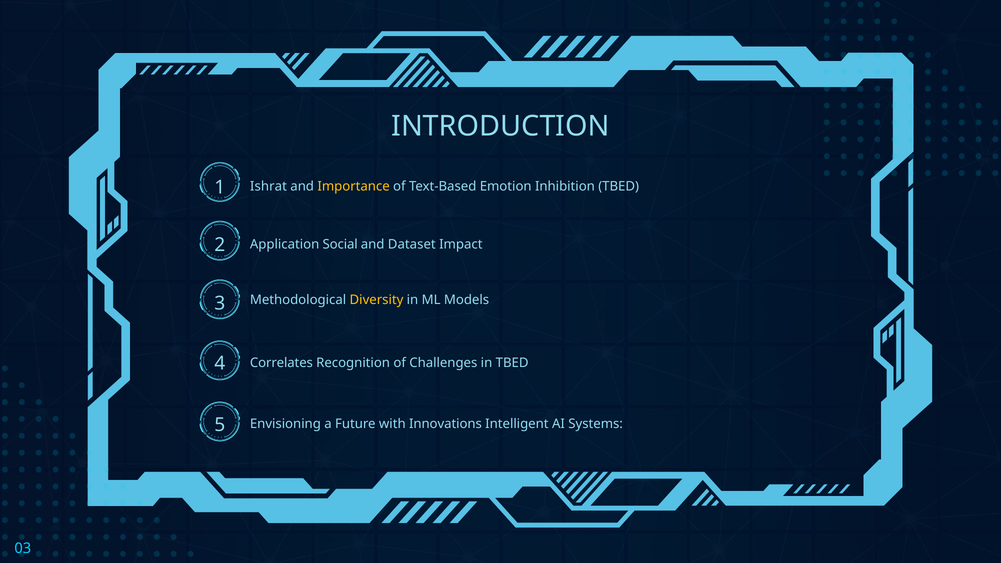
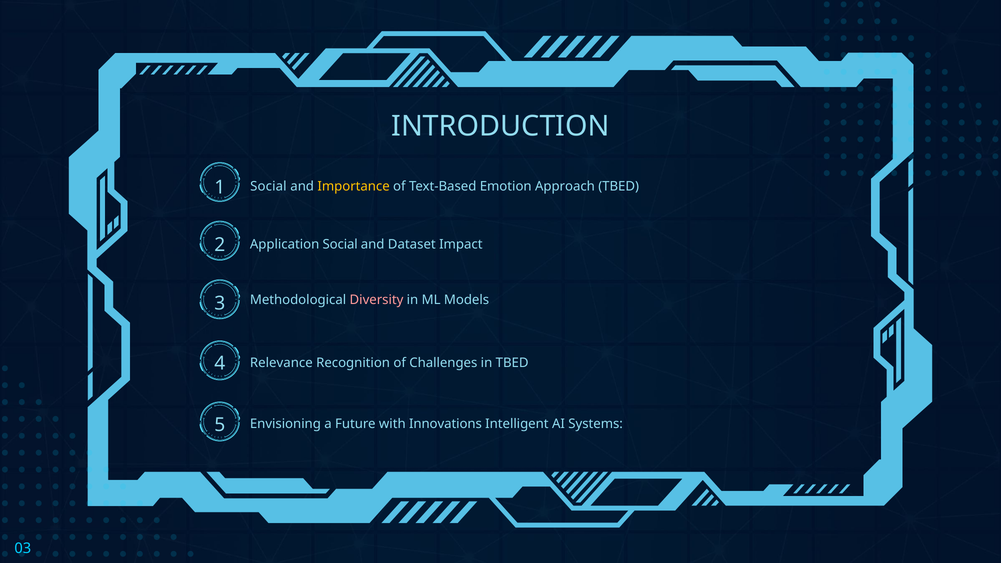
1 Ishrat: Ishrat -> Social (268, 186)
Inhibition: Inhibition -> Approach (565, 186)
Diversity colour: yellow -> pink (376, 300)
Correlates: Correlates -> Relevance (281, 363)
